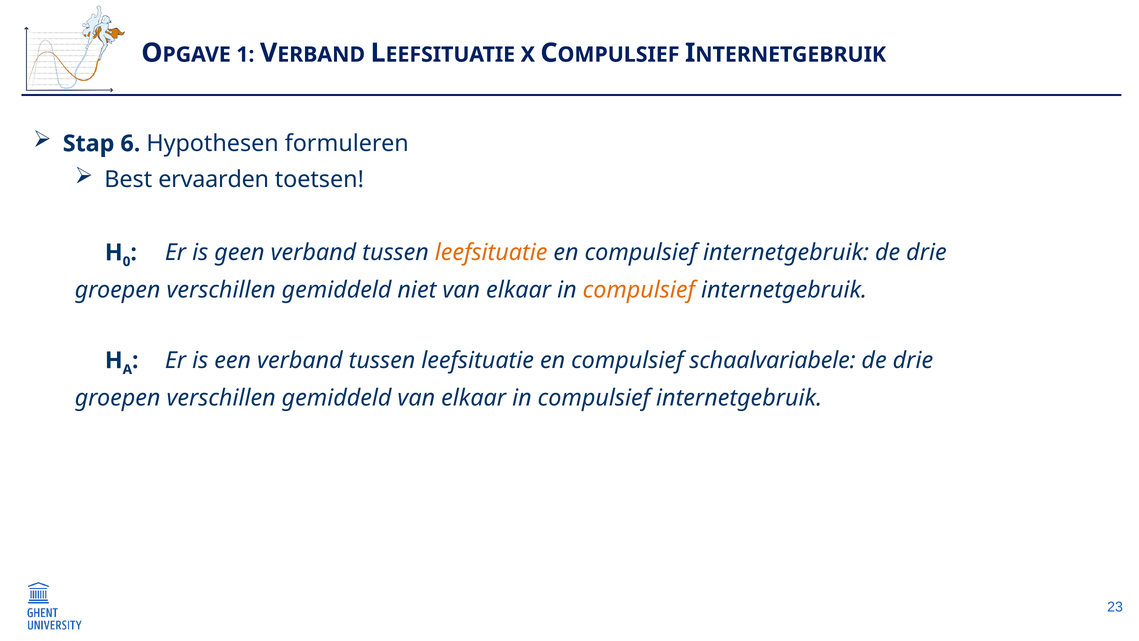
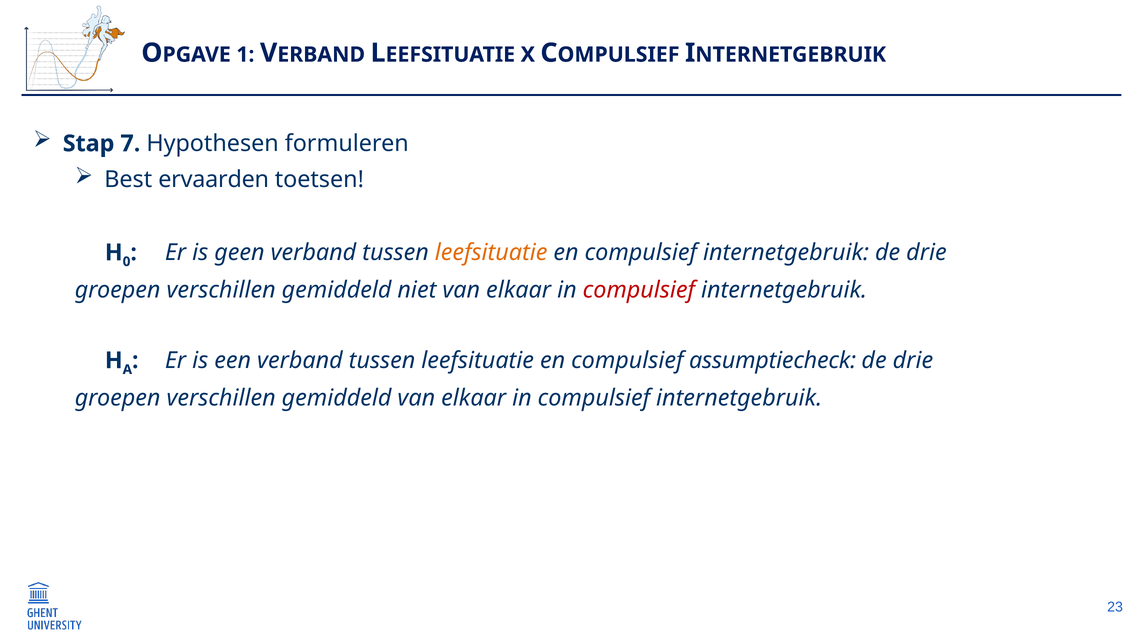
6: 6 -> 7 (130, 144)
compulsief colour: orange -> red (639, 290)
schaalvariabele: schaalvariabele -> assumptiecheck (773, 360)
